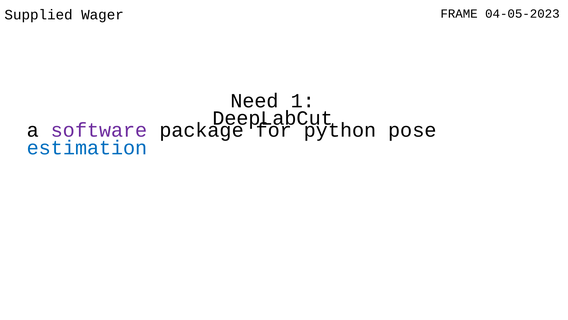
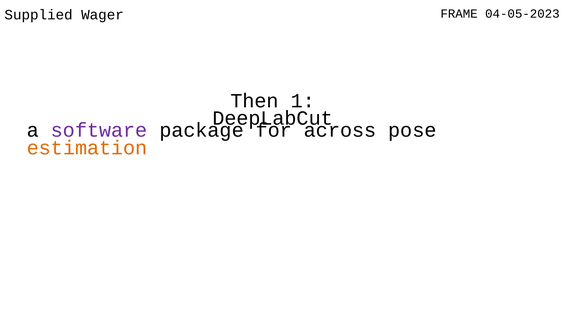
Need: Need -> Then (255, 101)
python: python -> across (340, 130)
estimation colour: blue -> orange (87, 148)
